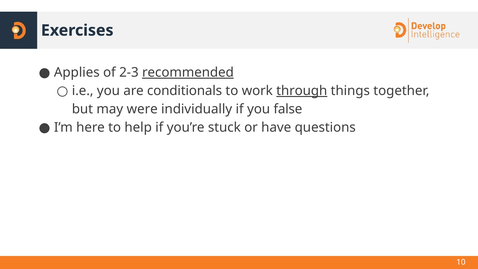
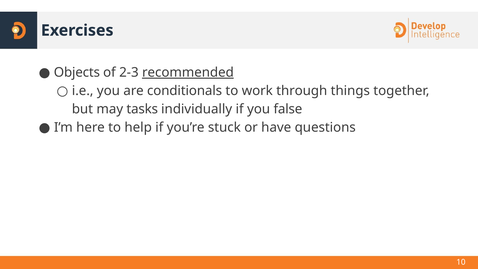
Applies: Applies -> Objects (77, 72)
through underline: present -> none (302, 91)
were: were -> tasks (142, 109)
